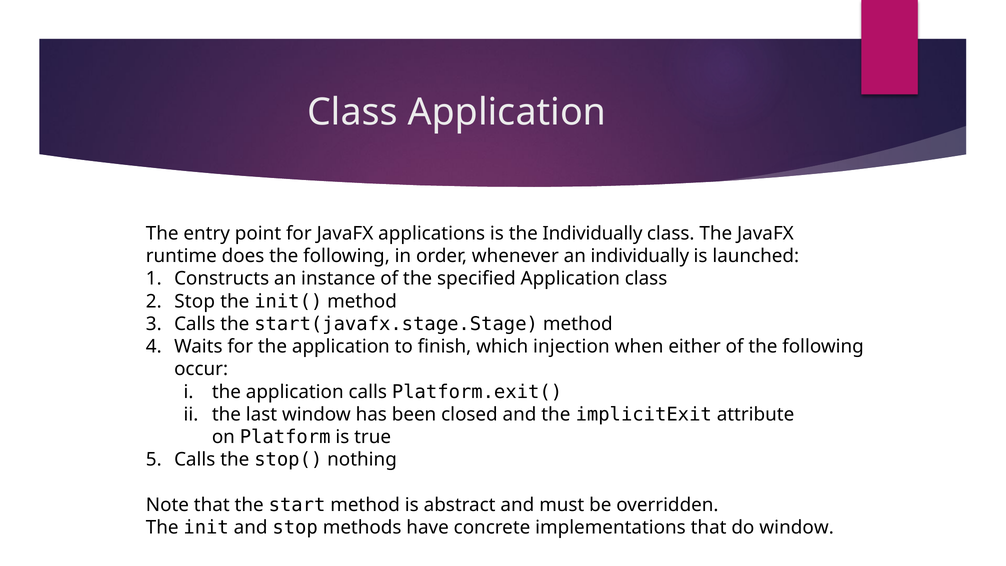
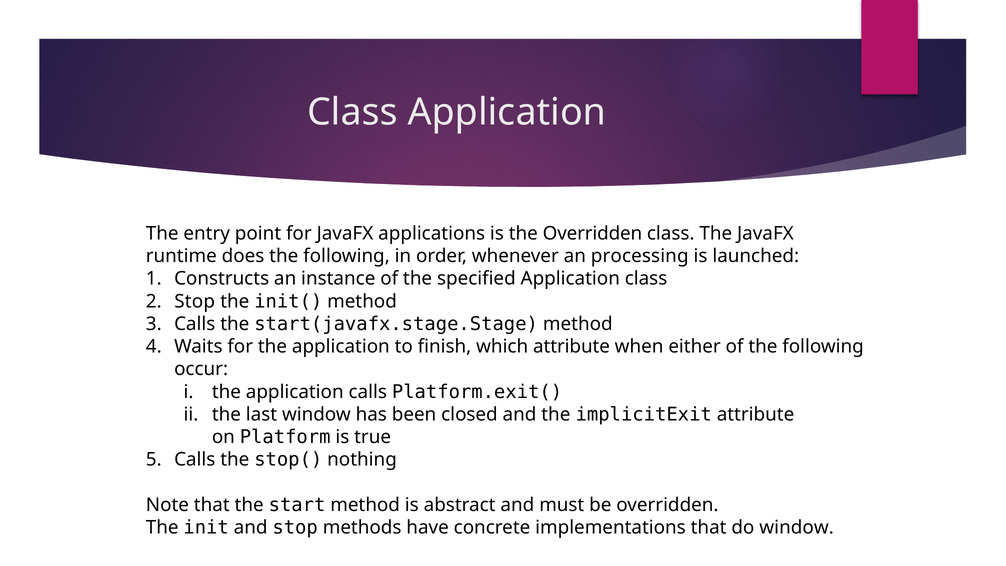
the Individually: Individually -> Overridden (592, 233)
an individually: individually -> processing (640, 256)
which injection: injection -> attribute (572, 346)
